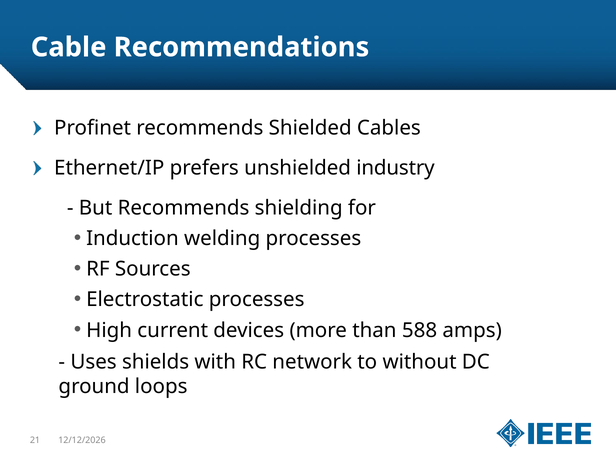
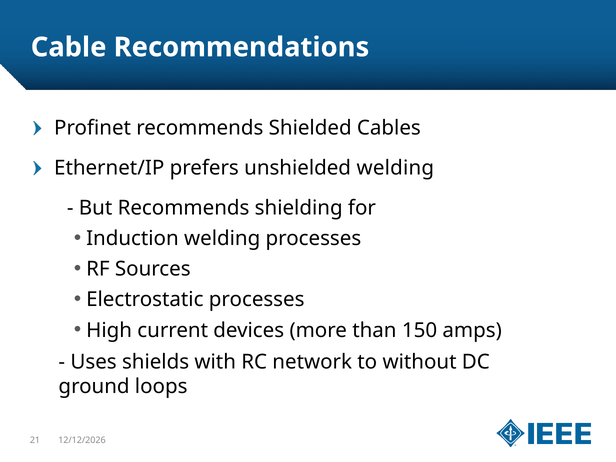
unshielded industry: industry -> welding (395, 168)
588: 588 -> 150 (420, 330)
